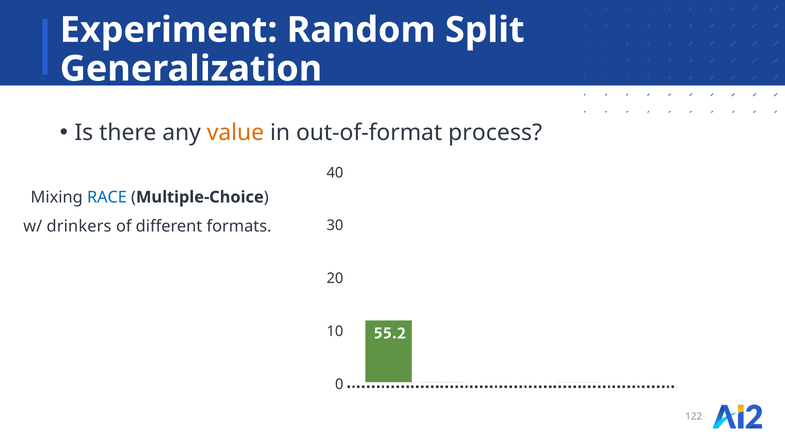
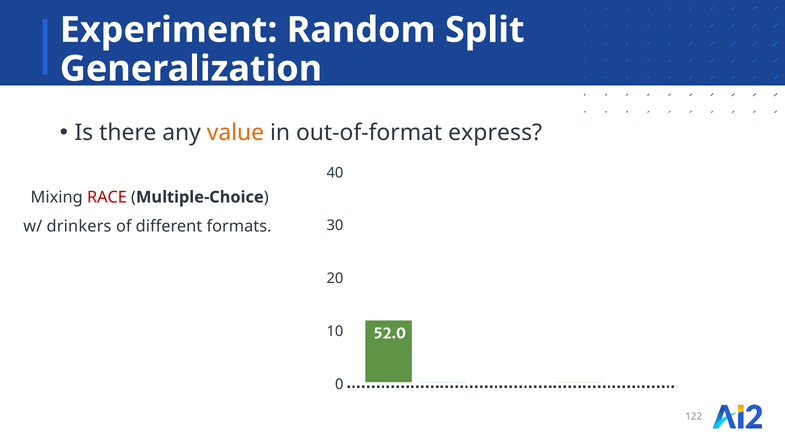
process: process -> express (495, 133)
RACE colour: blue -> red (107, 197)
55.2: 55.2 -> 52.0 (390, 334)
